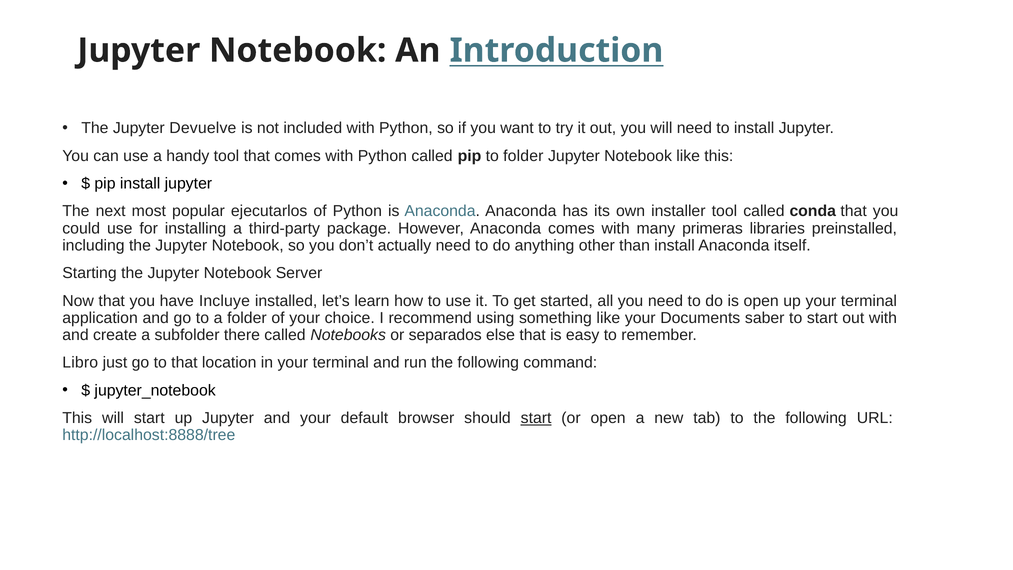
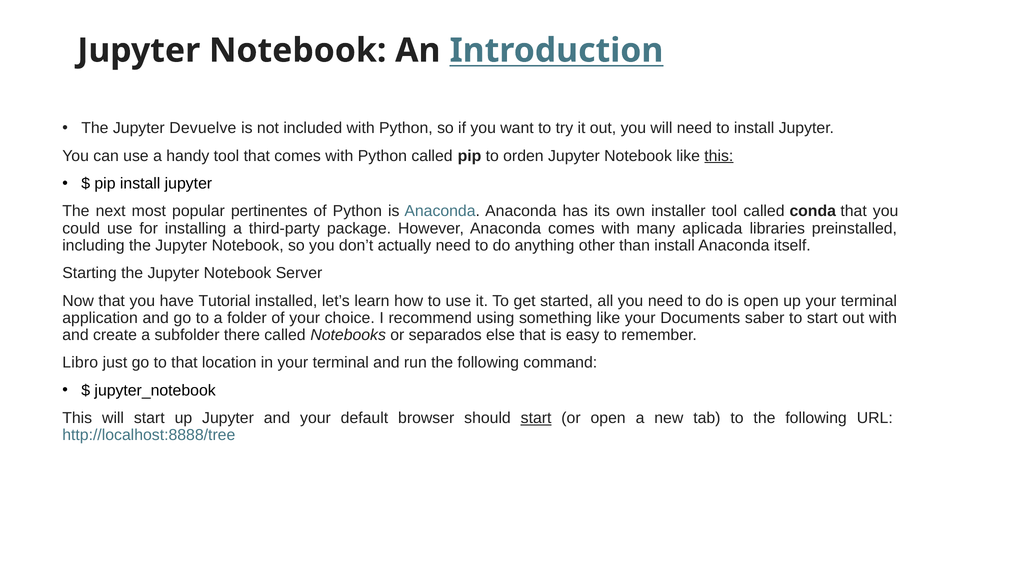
to folder: folder -> orden (523, 156)
this underline: none -> present (719, 156)
ejecutarlos: ejecutarlos -> pertinentes (269, 211)
primeras: primeras -> aplicada (712, 228)
Incluye: Incluye -> Tutorial (225, 301)
